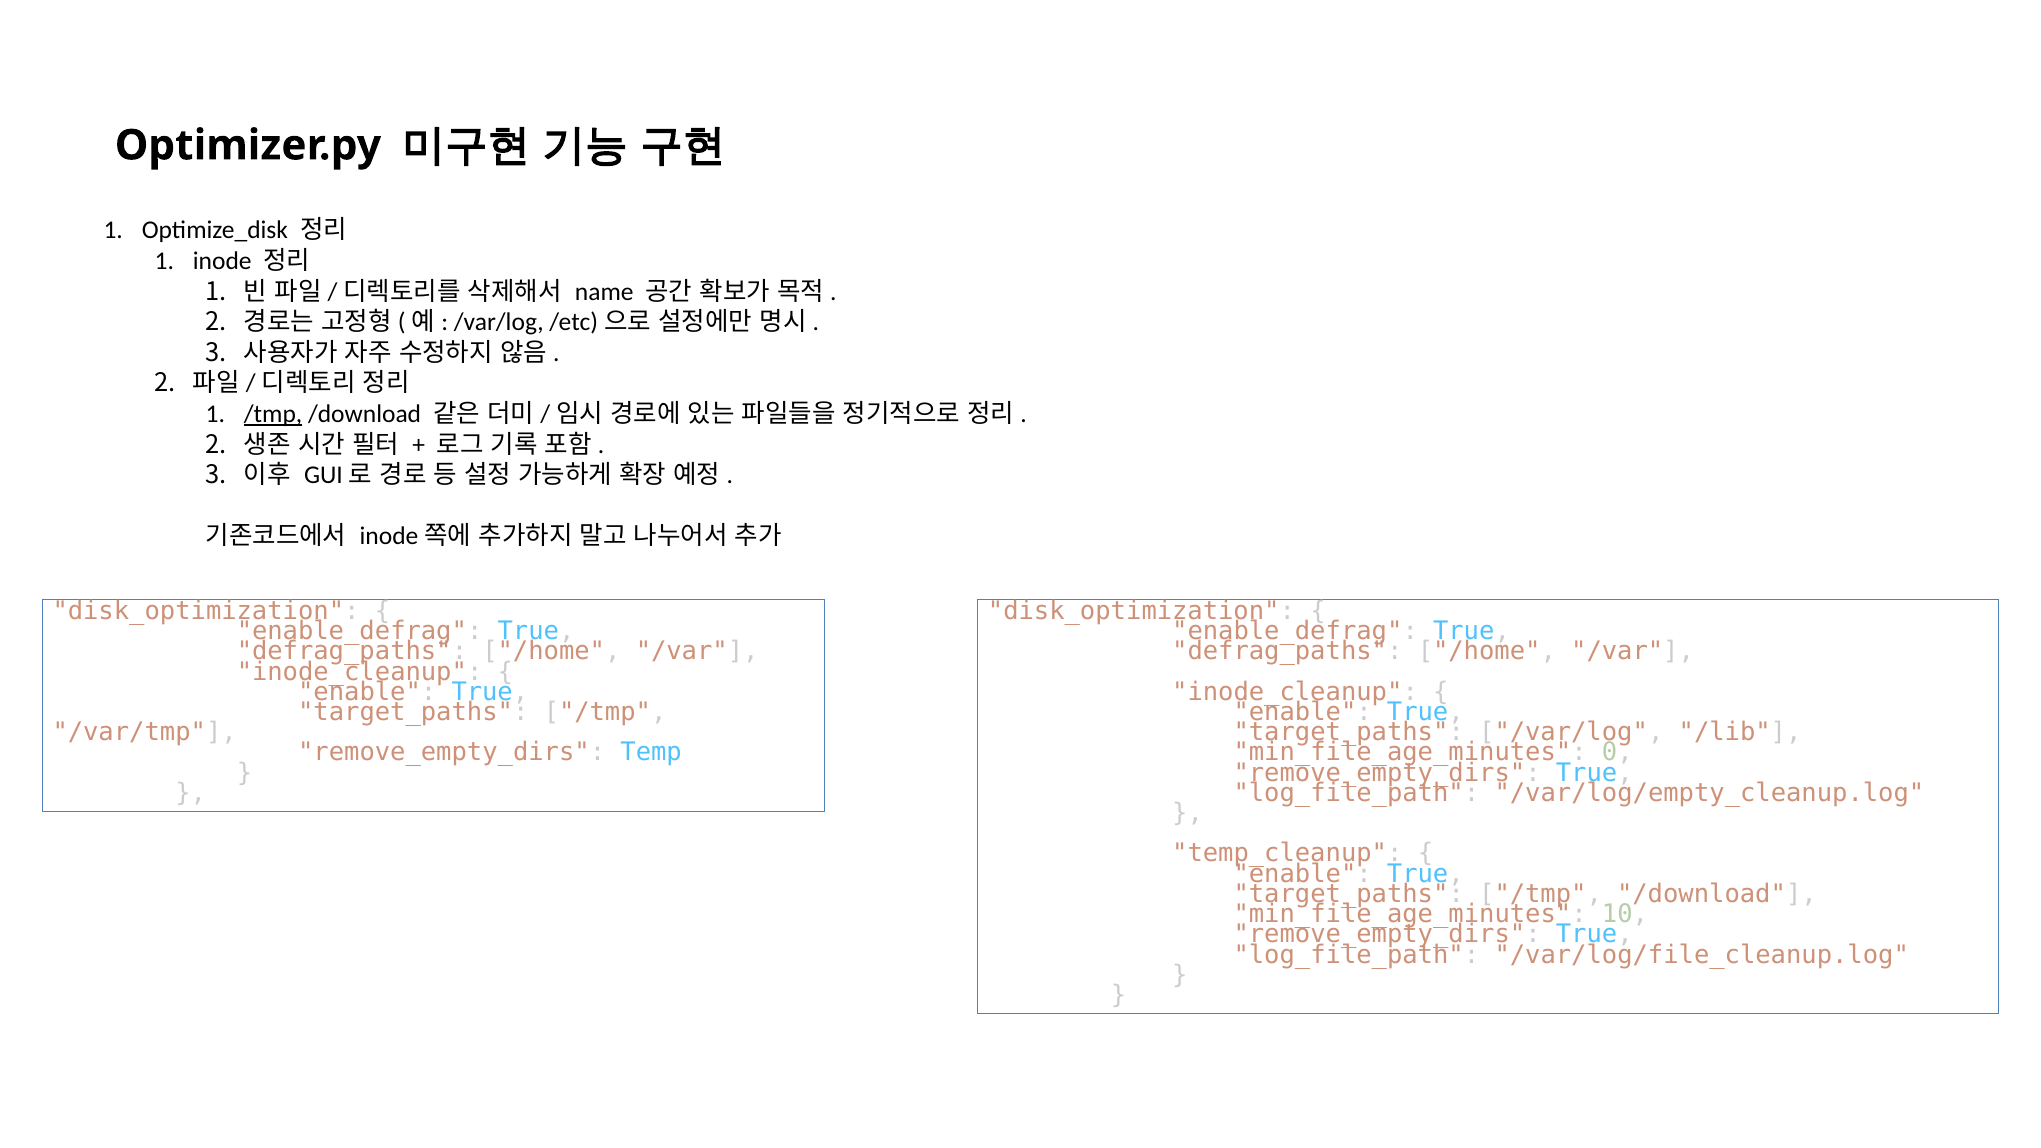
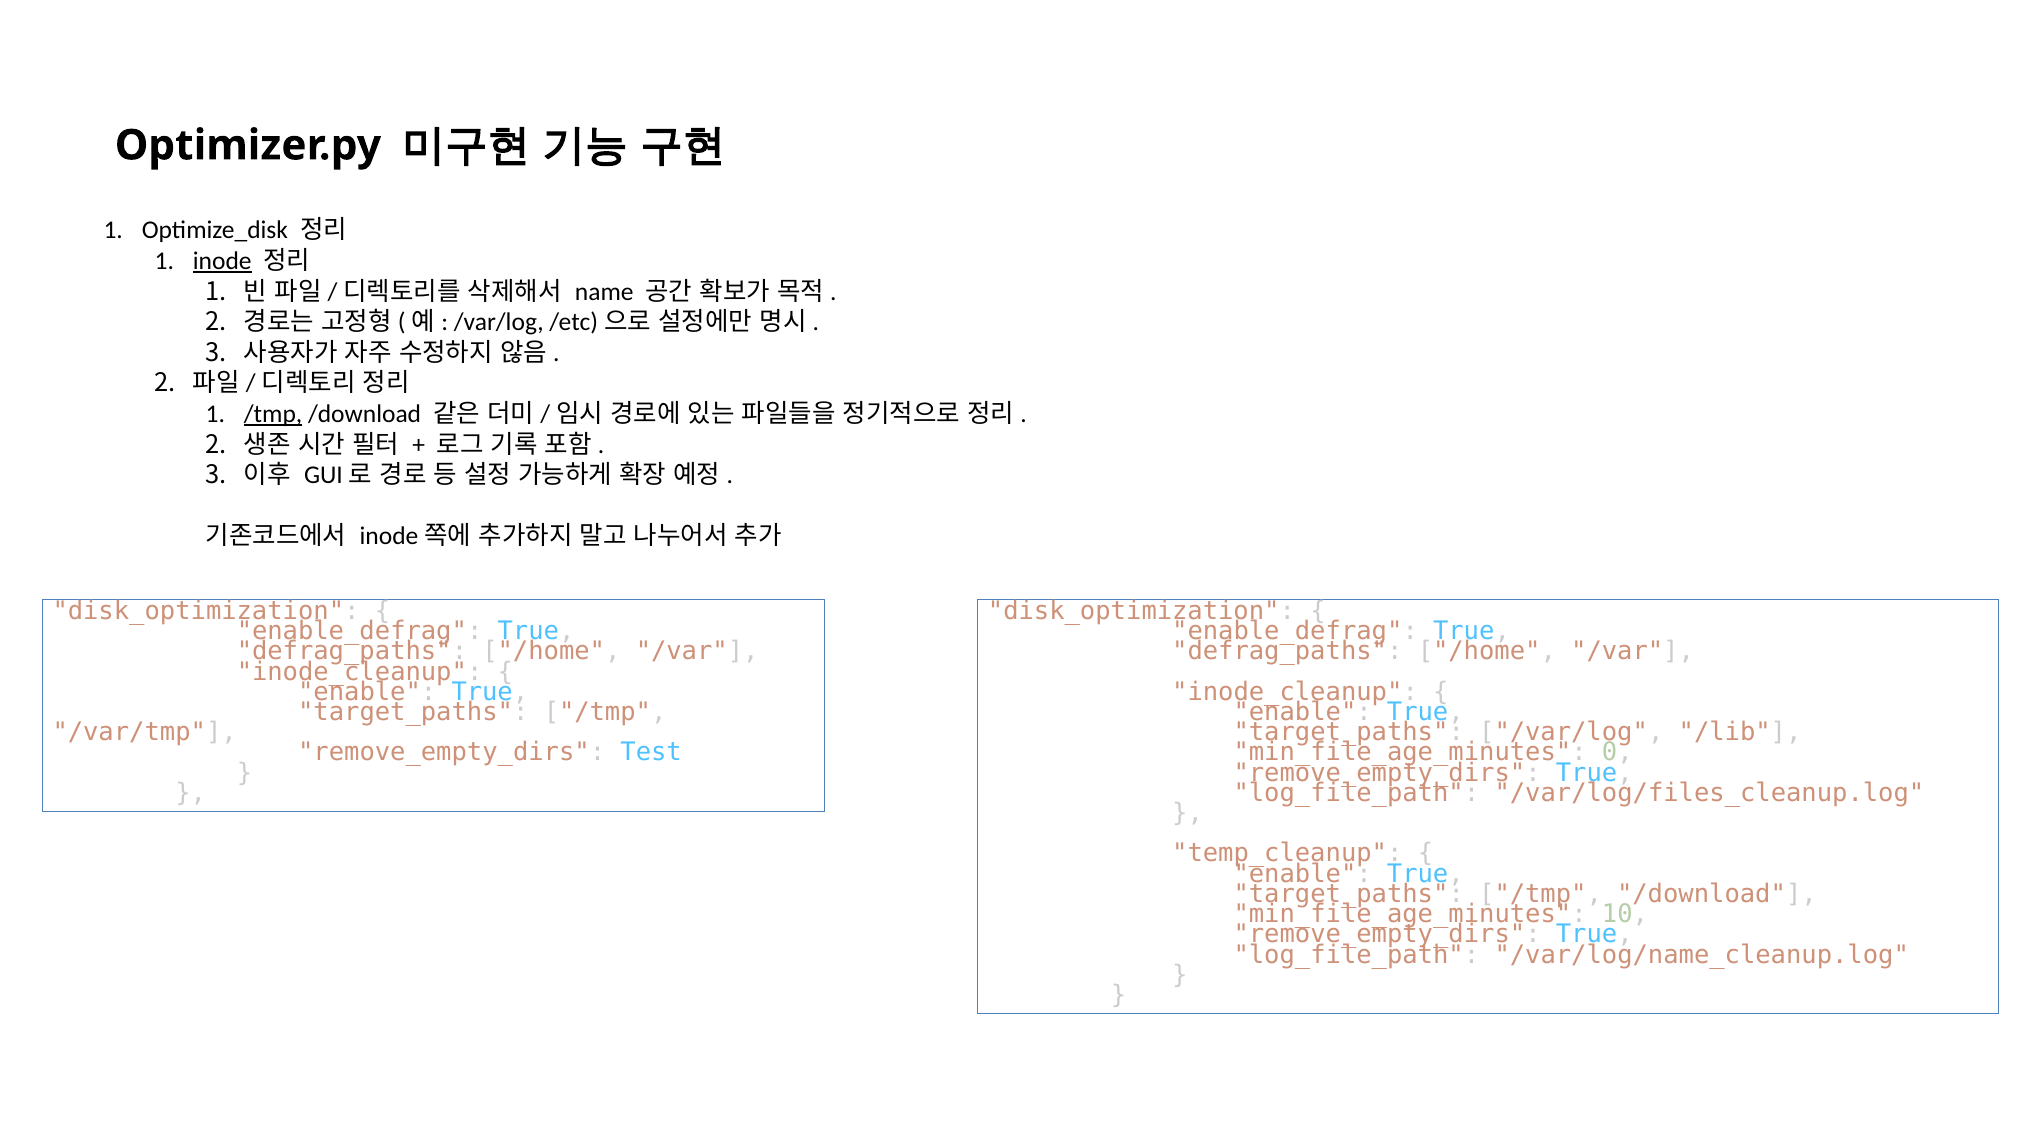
inode underline: none -> present (222, 261)
Temp: Temp -> Test (651, 752)
/var/log/empty_cleanup.log: /var/log/empty_cleanup.log -> /var/log/files_cleanup.log (1709, 793)
/var/log/file_cleanup.log: /var/log/file_cleanup.log -> /var/log/name_cleanup.log (1702, 955)
